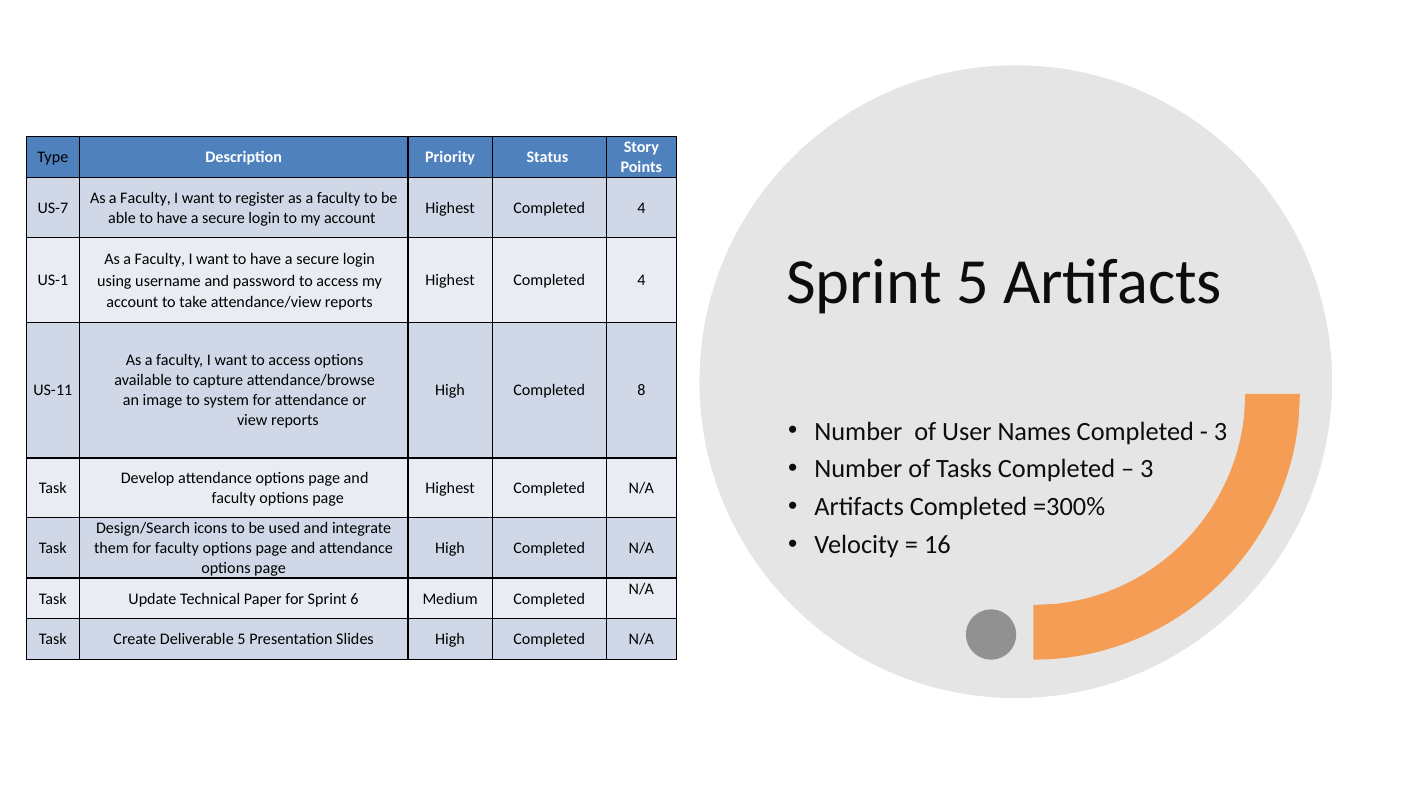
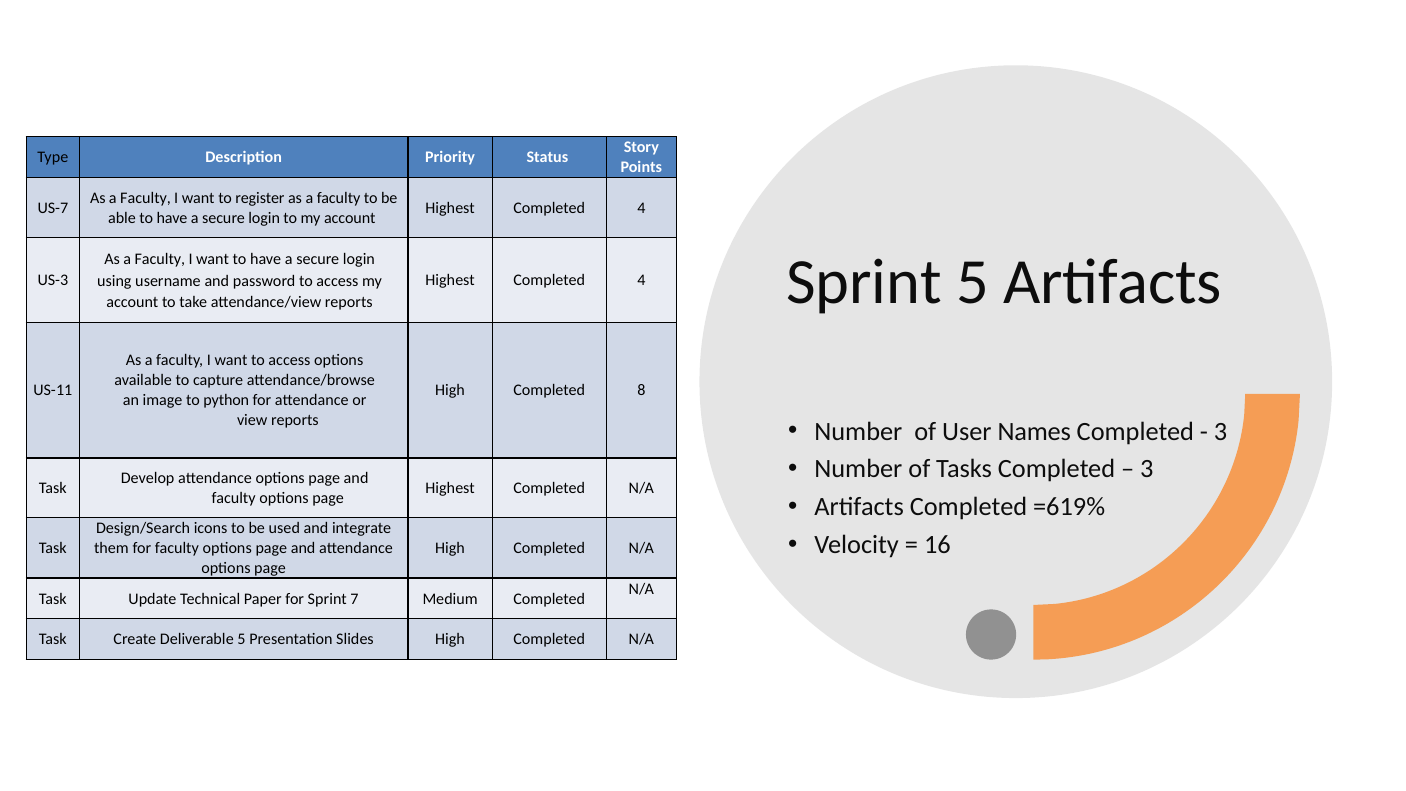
US-1: US-1 -> US-3 (53, 280)
system: system -> python (226, 401)
=300%: =300% -> =619% (1069, 507)
6: 6 -> 7 (354, 599)
